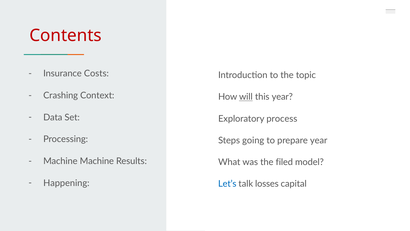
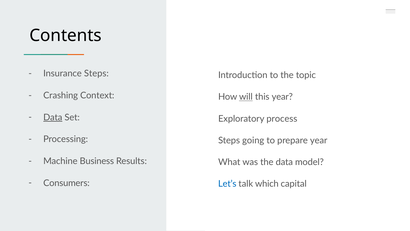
Contents colour: red -> black (66, 35)
Insurance Costs: Costs -> Steps (96, 74)
Data underline: none -> present (53, 117)
Machine Machine: Machine -> Business (97, 161)
the filed: filed -> data (284, 162)
Happening: Happening -> Consumers (66, 183)
losses: losses -> which (267, 183)
